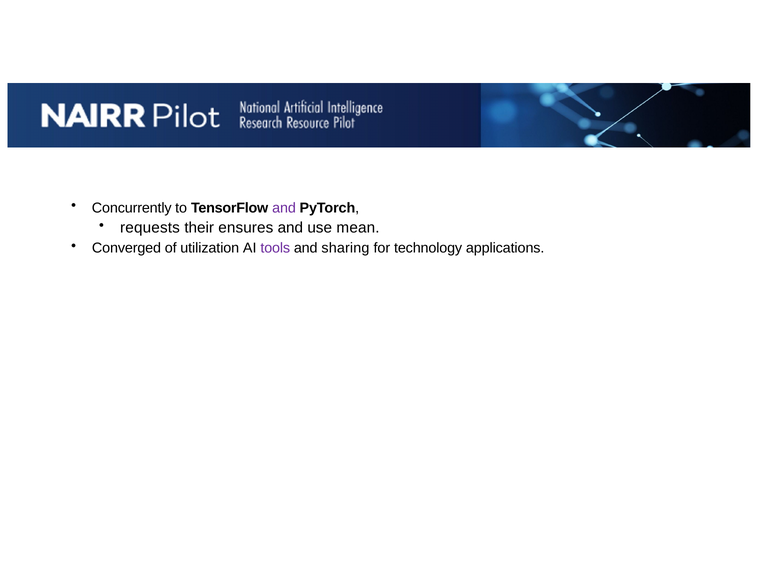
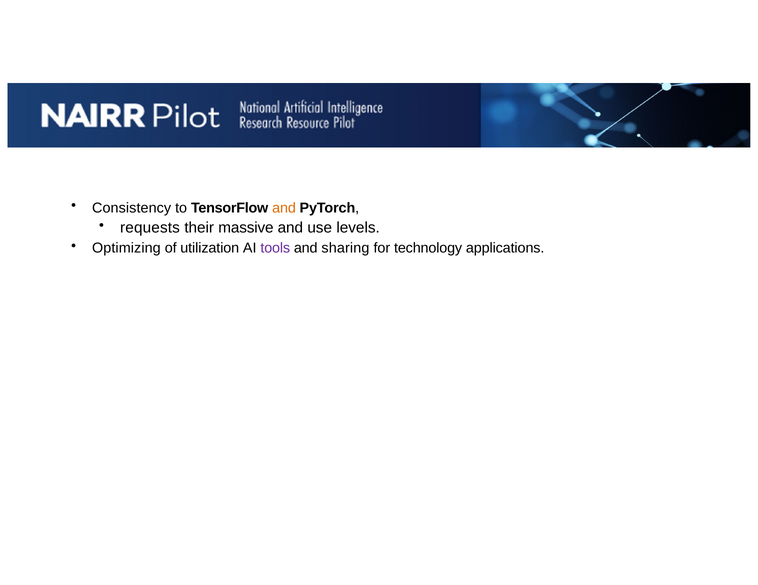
Concurrently: Concurrently -> Consistency (132, 208)
and colour: purple -> orange (284, 208)
ensures: ensures -> massive (246, 228)
mean: mean -> levels (358, 228)
Converged: Converged -> Optimizing (126, 248)
